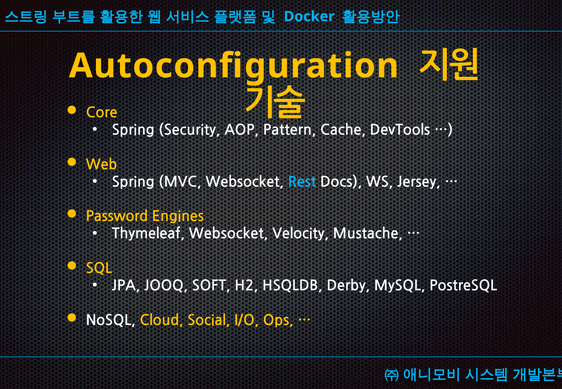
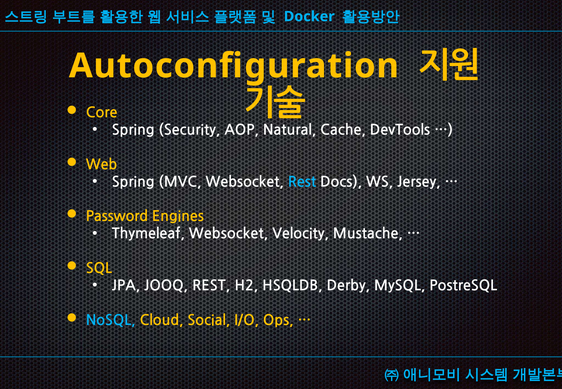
Pattern: Pattern -> Natural (290, 130)
JOOQ SOFT: SOFT -> REST (211, 286)
NoSQL colour: white -> light blue (111, 320)
